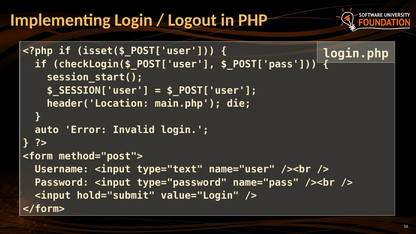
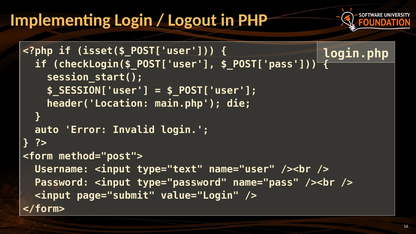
hold="submit: hold="submit -> page="submit (116, 196)
